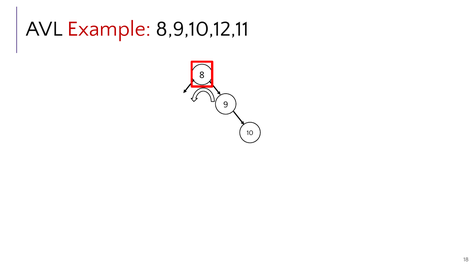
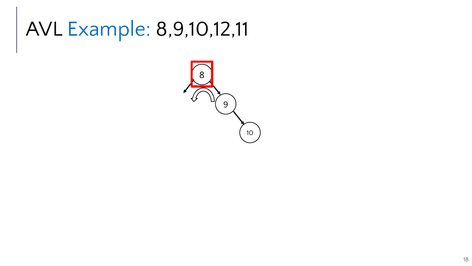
Example colour: red -> blue (109, 29)
